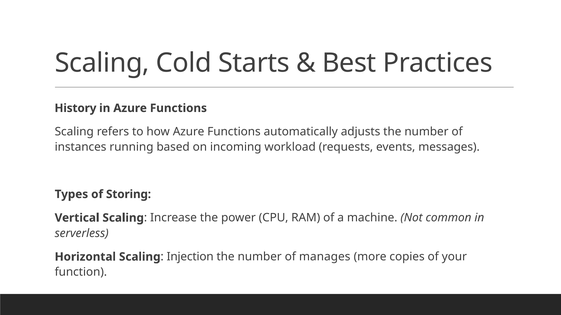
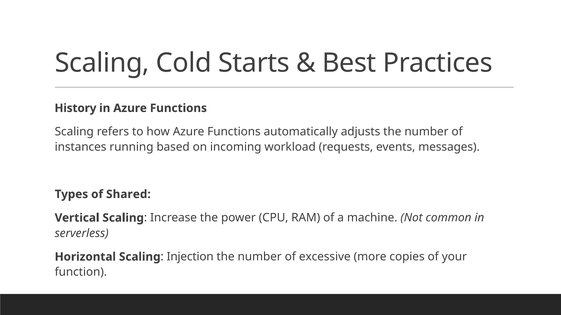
Storing: Storing -> Shared (128, 195)
manages: manages -> excessive (325, 257)
